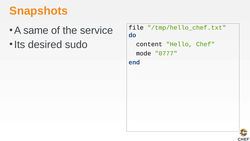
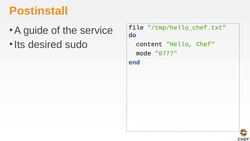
Snapshots: Snapshots -> Postinstall (39, 11)
same: same -> guide (36, 30)
